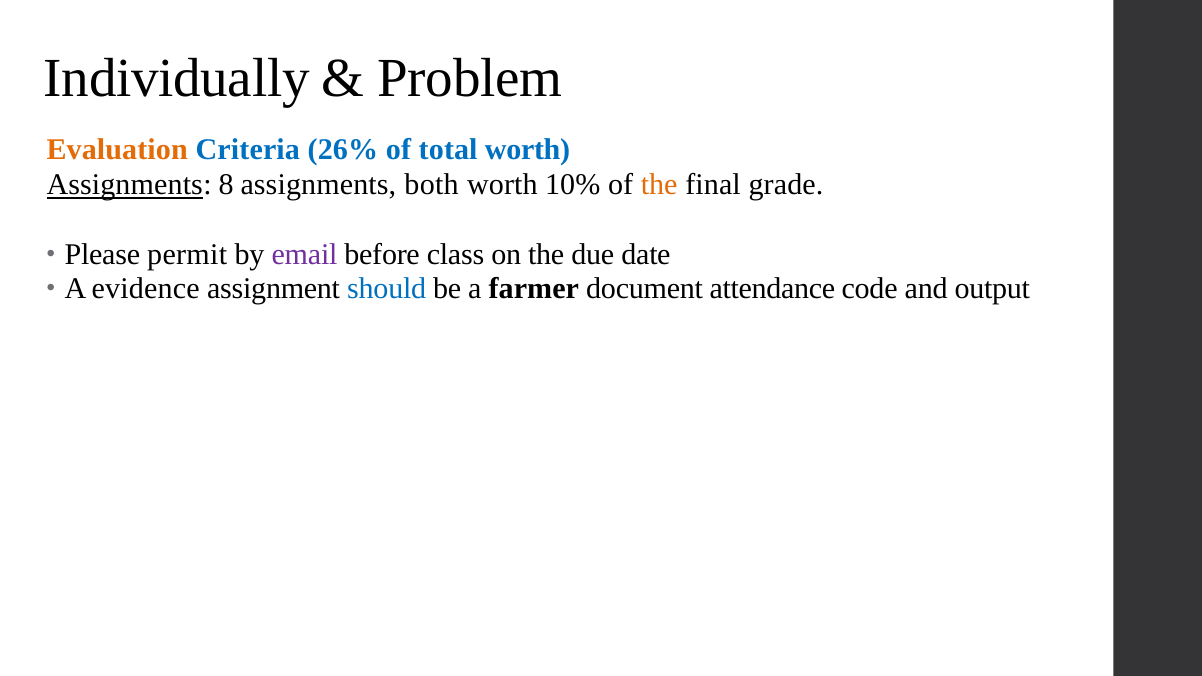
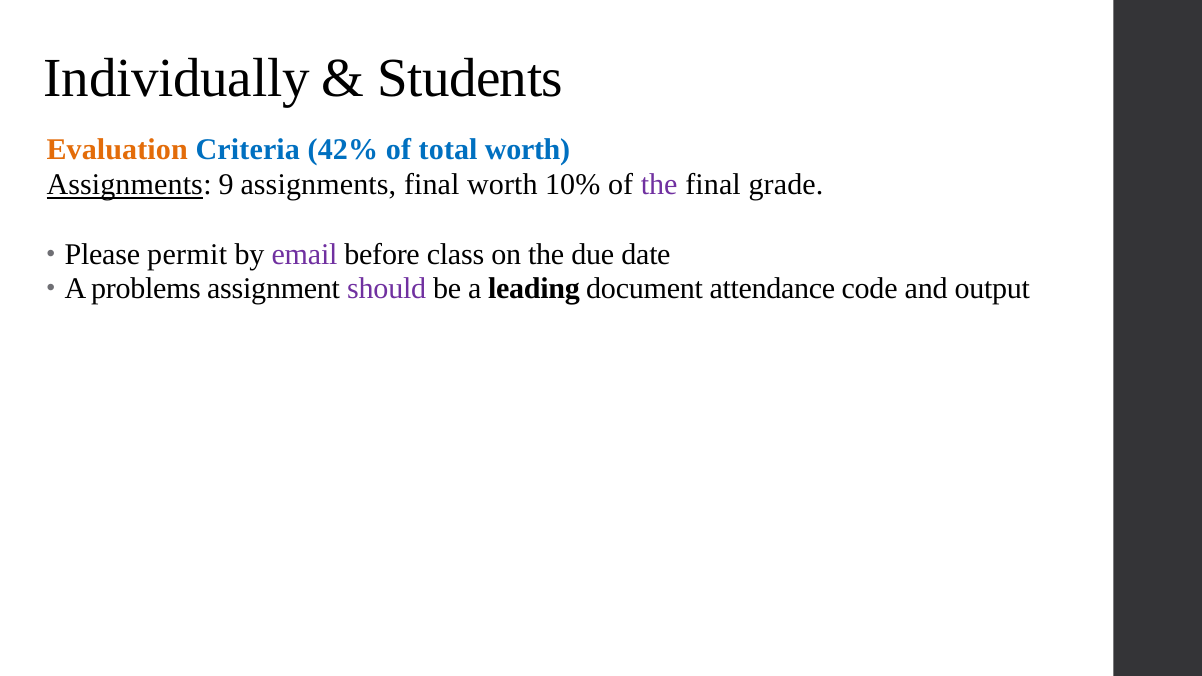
Problem: Problem -> Students (470, 78)
26%: 26% -> 42% (343, 150)
8: 8 -> 9 (226, 185)
assignments both: both -> final (432, 185)
the colour: orange -> purple (659, 185)
evidence: evidence -> problems (146, 289)
should colour: blue -> purple (387, 289)
farmer: farmer -> leading (534, 289)
